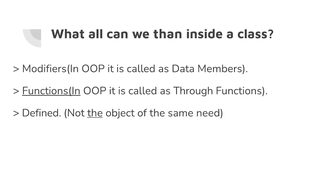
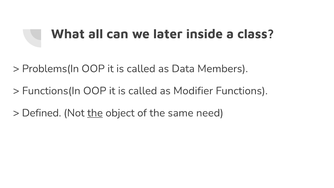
than: than -> later (168, 34)
Modifiers(In: Modifiers(In -> Problems(In (50, 69)
Functions(In underline: present -> none (51, 91)
Through: Through -> Modifier (193, 91)
